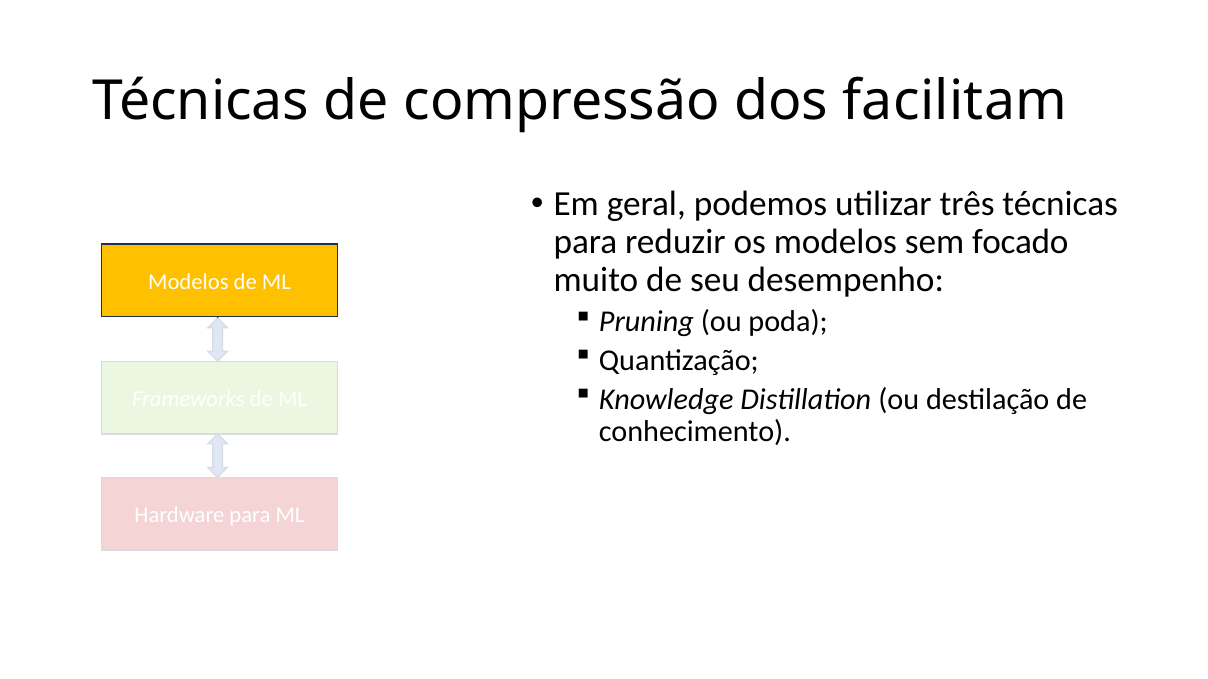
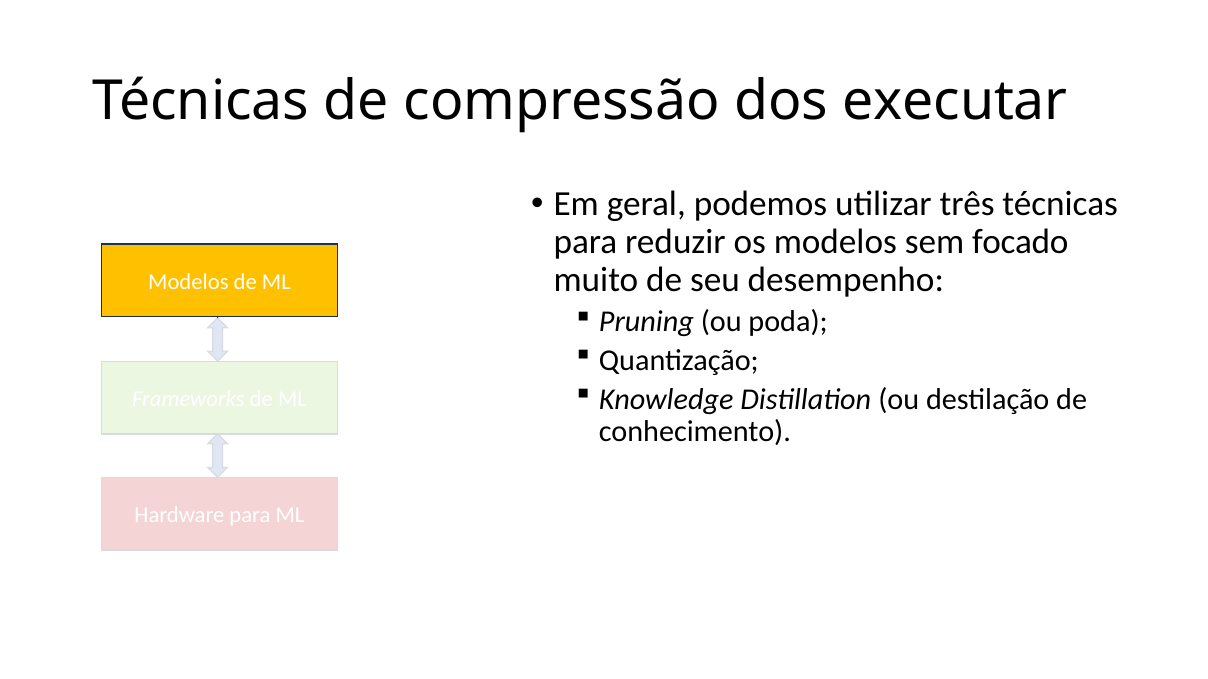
facilitam: facilitam -> executar (955, 101)
